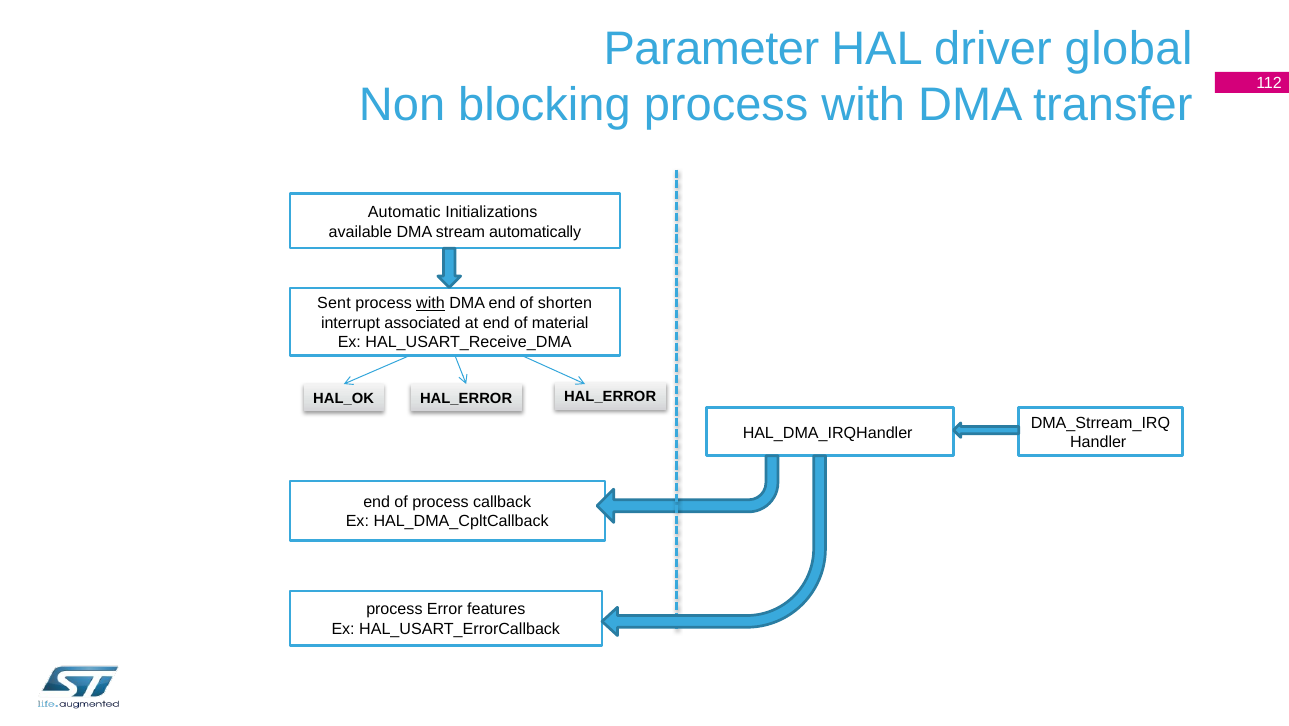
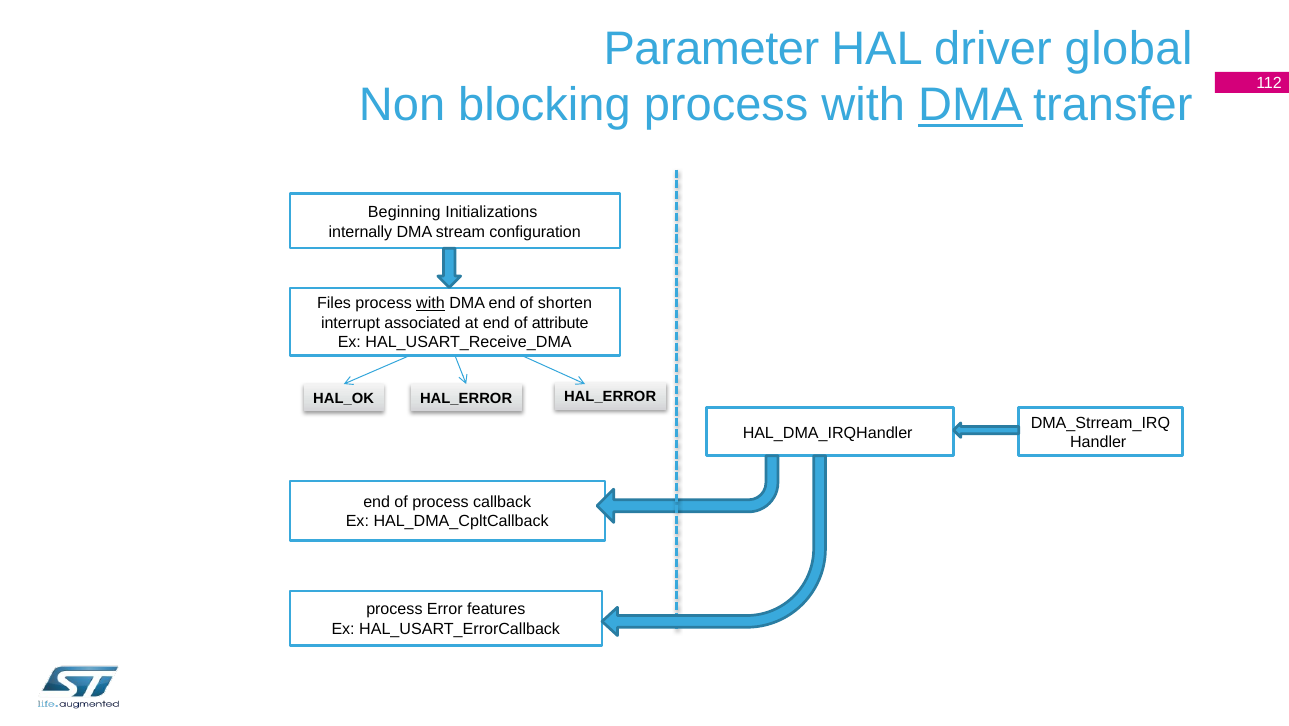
DMA underline: none -> present (970, 105)
Automatic: Automatic -> Beginning (404, 212)
available: available -> internally (360, 232)
automatically: automatically -> configuration (535, 232)
Sent: Sent -> Files (334, 303)
material: material -> attribute (560, 323)
